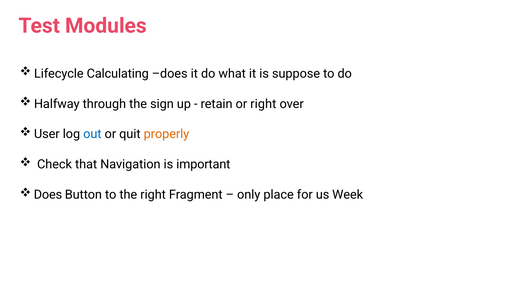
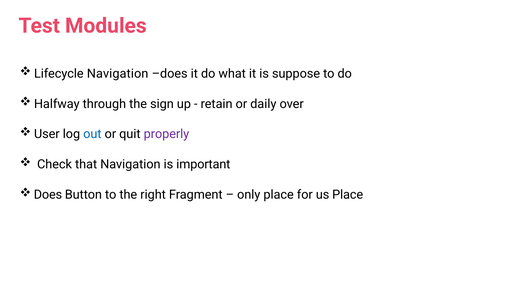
Lifecycle Calculating: Calculating -> Navigation (118, 74)
or right: right -> daily (263, 104)
properly colour: orange -> purple (166, 134)
us Week: Week -> Place (348, 195)
